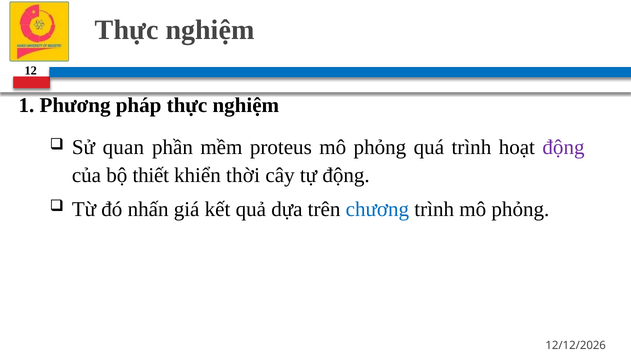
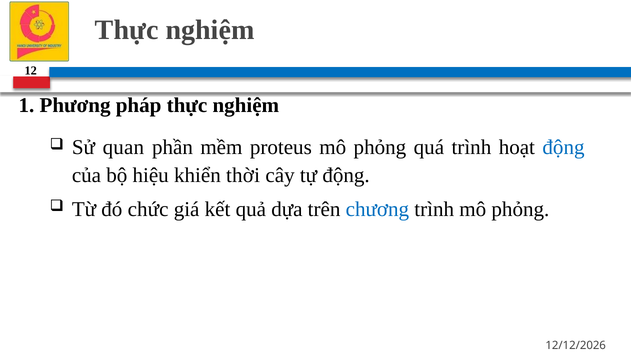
động colour: purple -> blue (564, 148)
thiết: thiết -> hiệu (151, 175)
nhấn: nhấn -> chức (148, 209)
